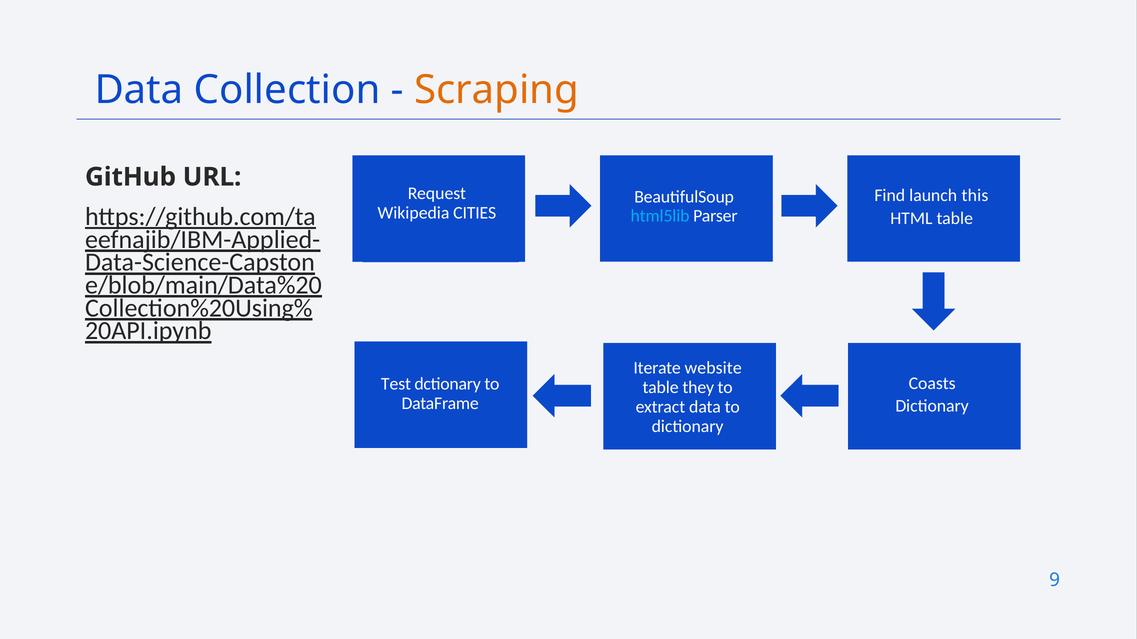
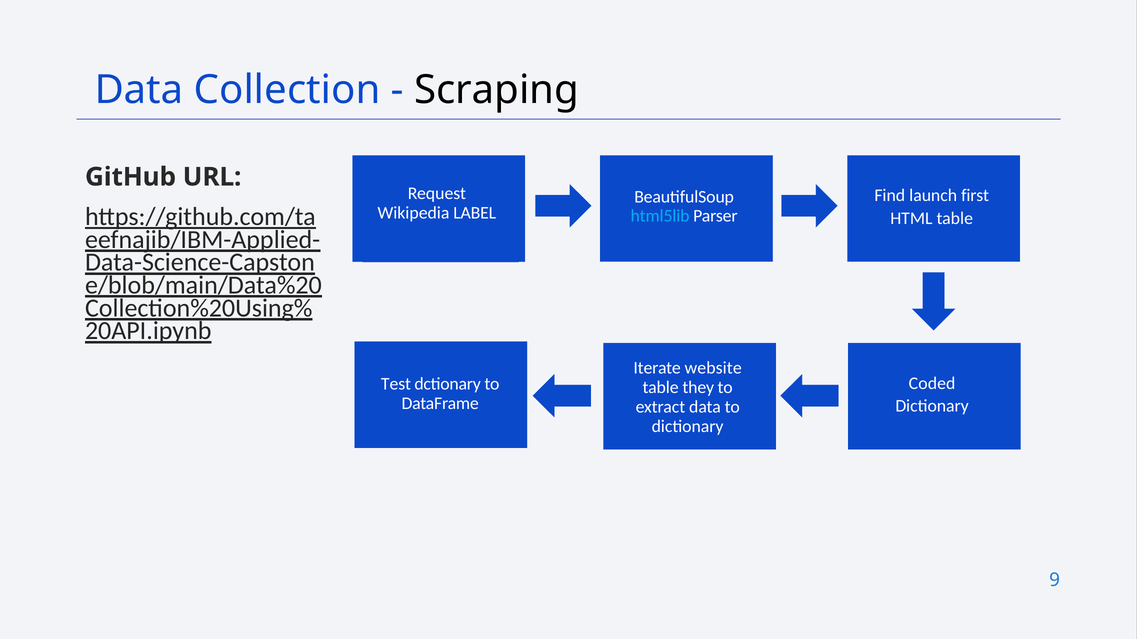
Scraping colour: orange -> black (497, 90)
this: this -> first (975, 196)
CITIES: CITIES -> LABEL (475, 213)
Coasts: Coasts -> Coded (932, 384)
